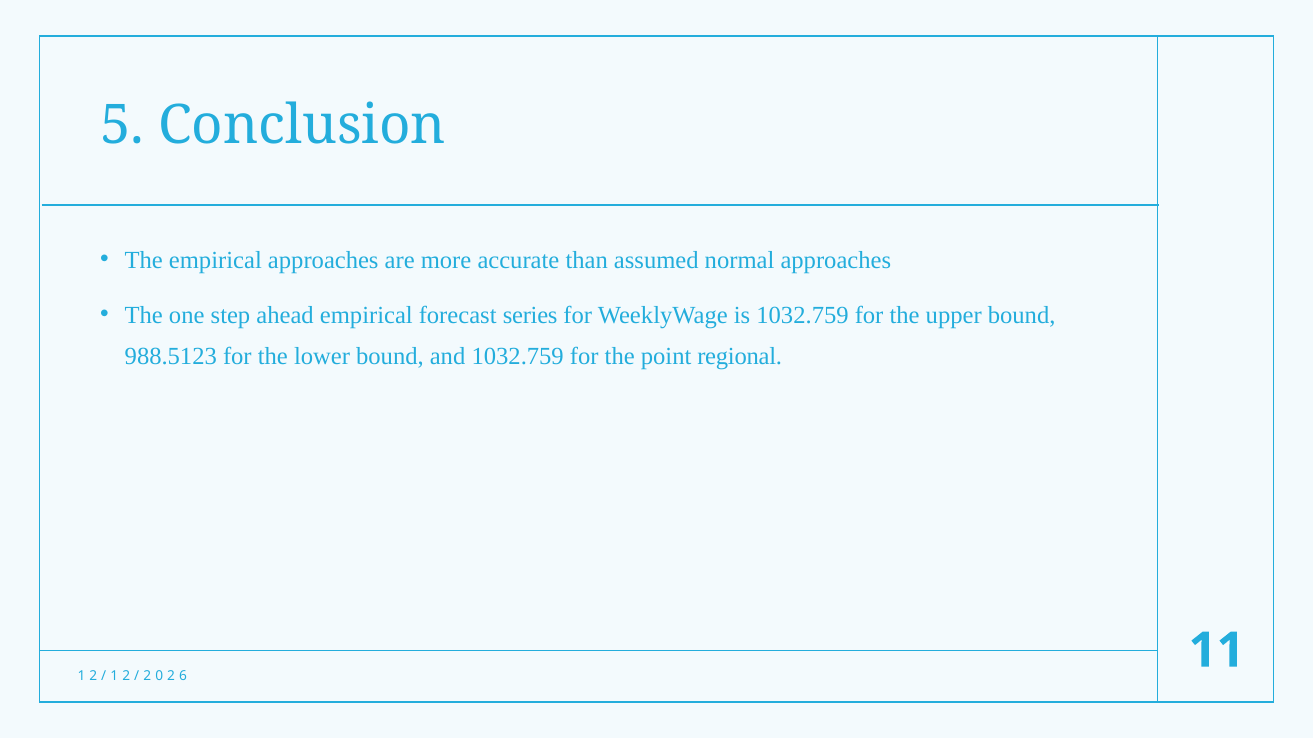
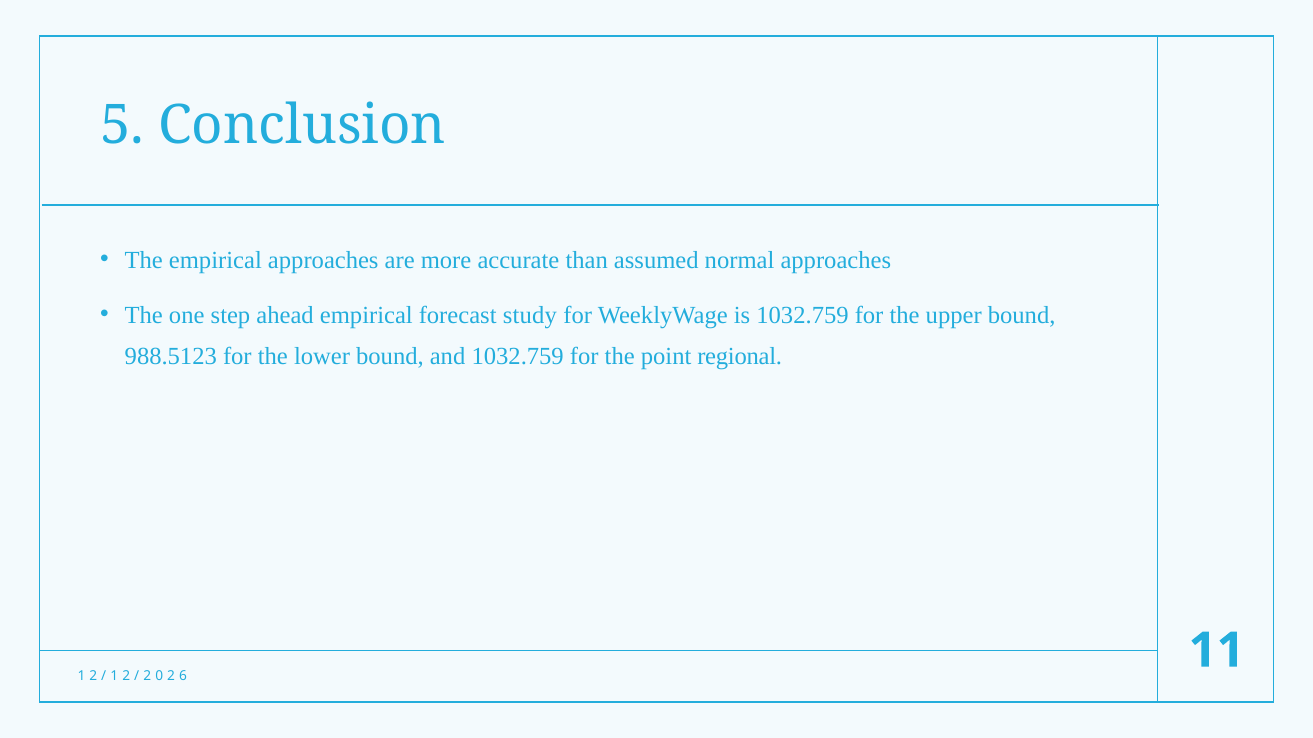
series: series -> study (530, 315)
